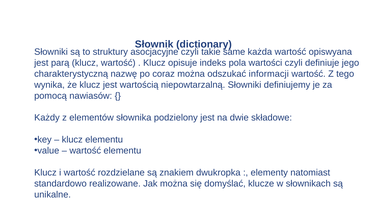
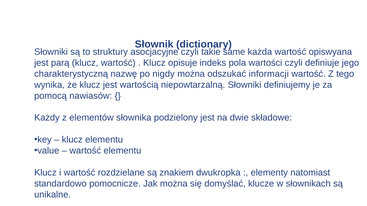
coraz: coraz -> nigdy (164, 74)
realizowane: realizowane -> pomocnicze (115, 184)
